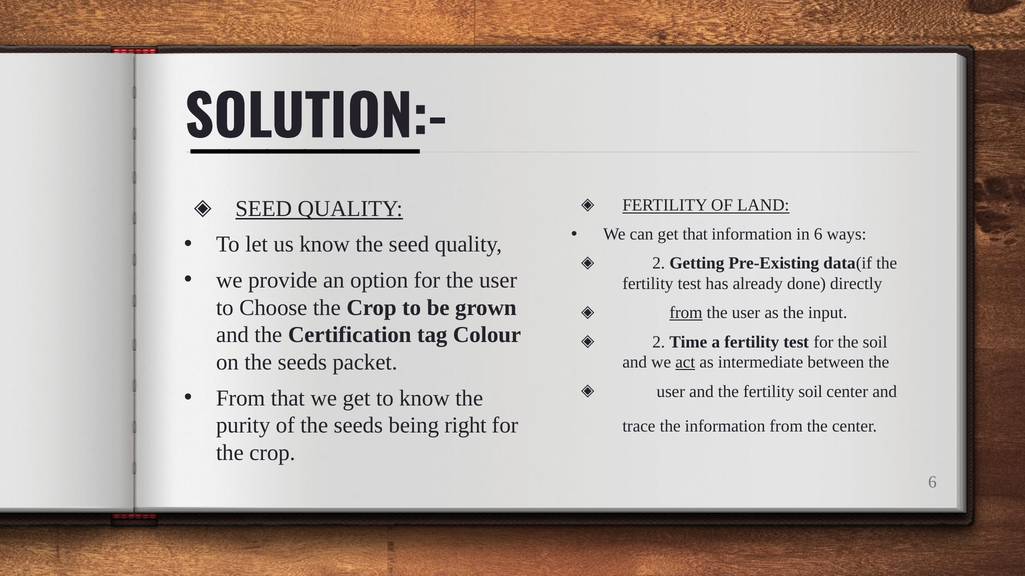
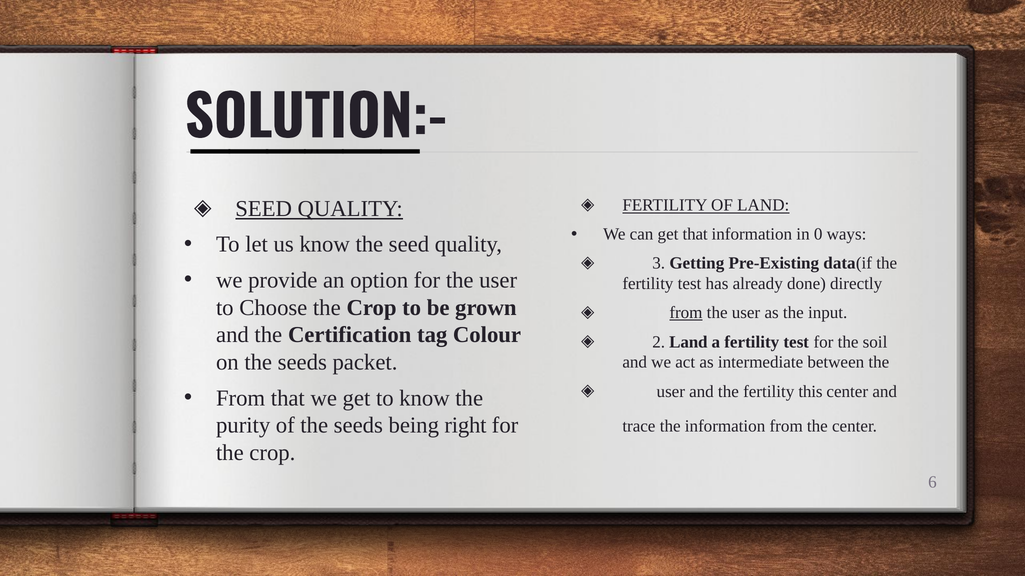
in 6: 6 -> 0 (818, 235)
2: 2 -> 3 (659, 264)
2 Time: Time -> Land (688, 342)
act underline: present -> none (685, 363)
fertility soil: soil -> this (810, 392)
